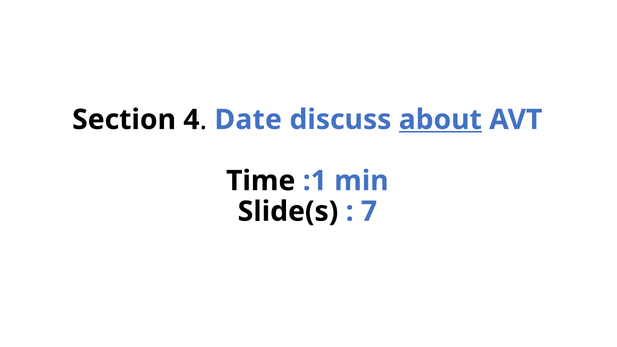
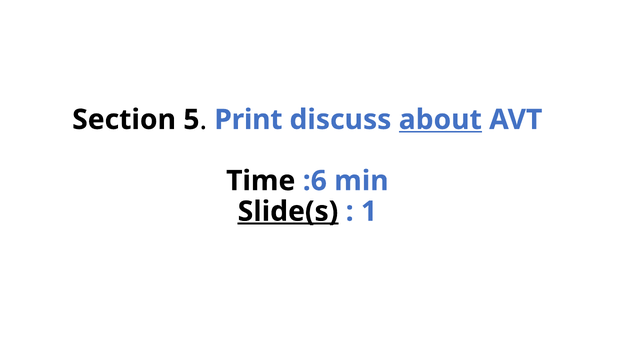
4: 4 -> 5 (191, 120)
Date: Date -> Print (248, 120)
:1: :1 -> :6 (315, 181)
Slide(s underline: none -> present (288, 211)
7: 7 -> 1 (369, 211)
